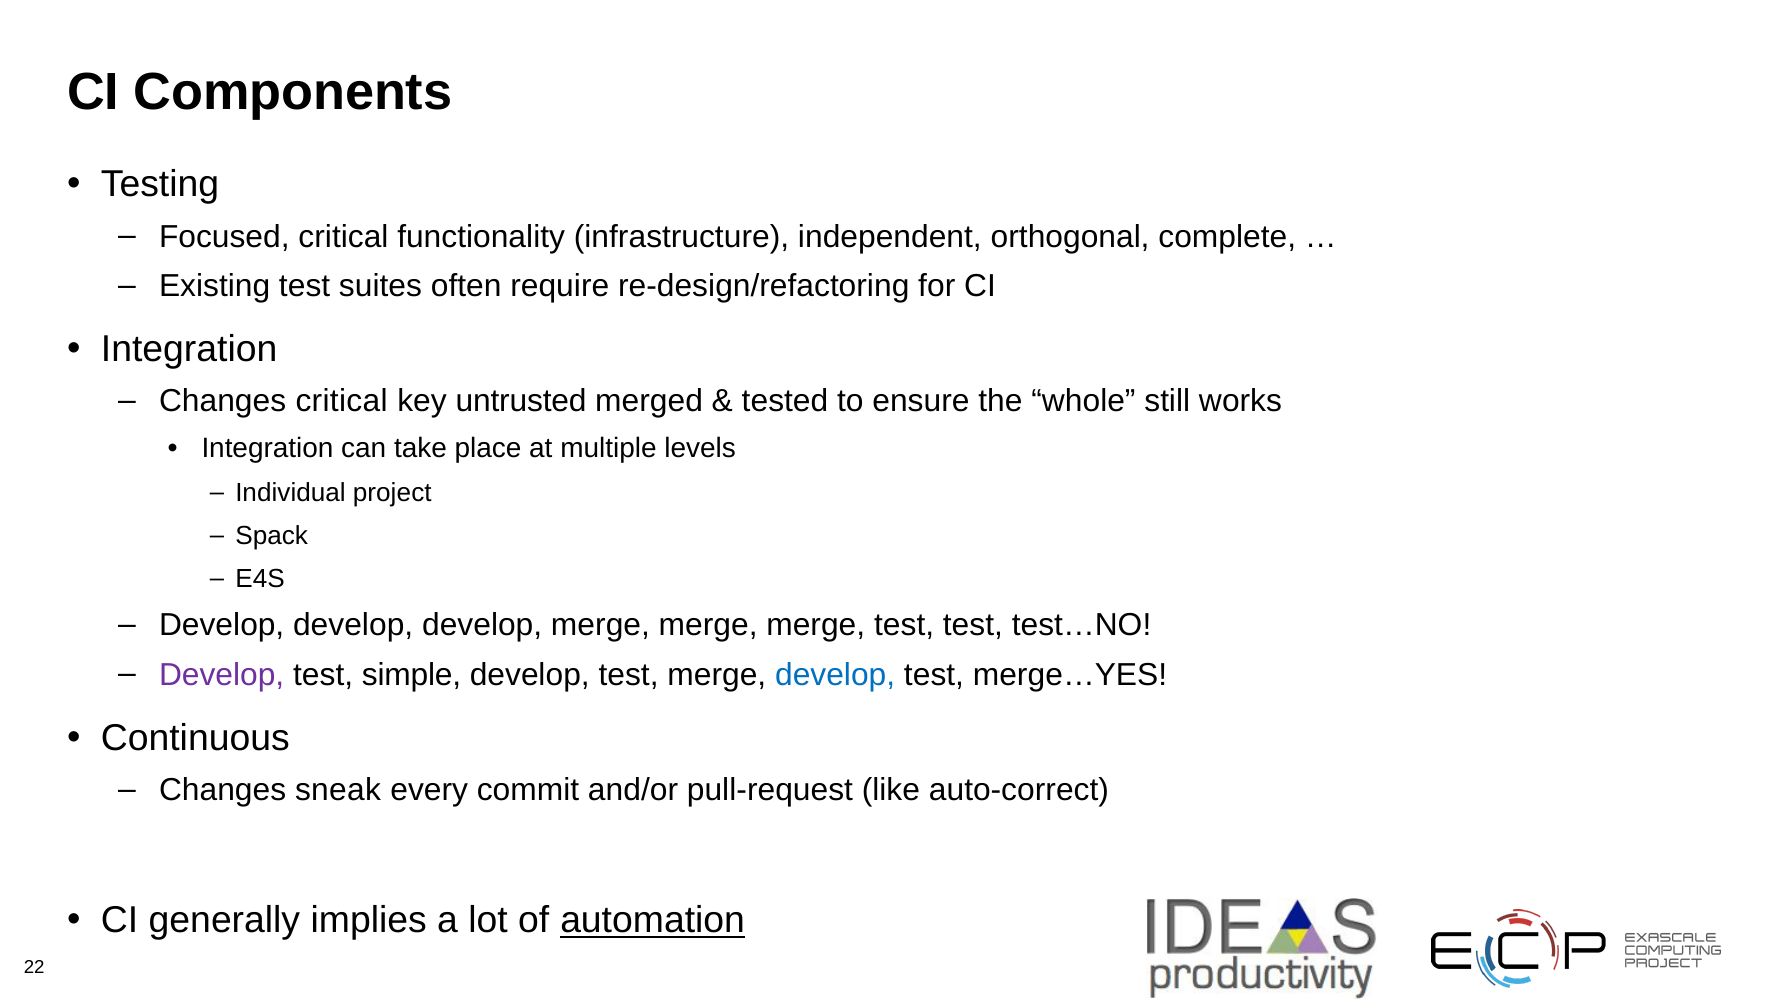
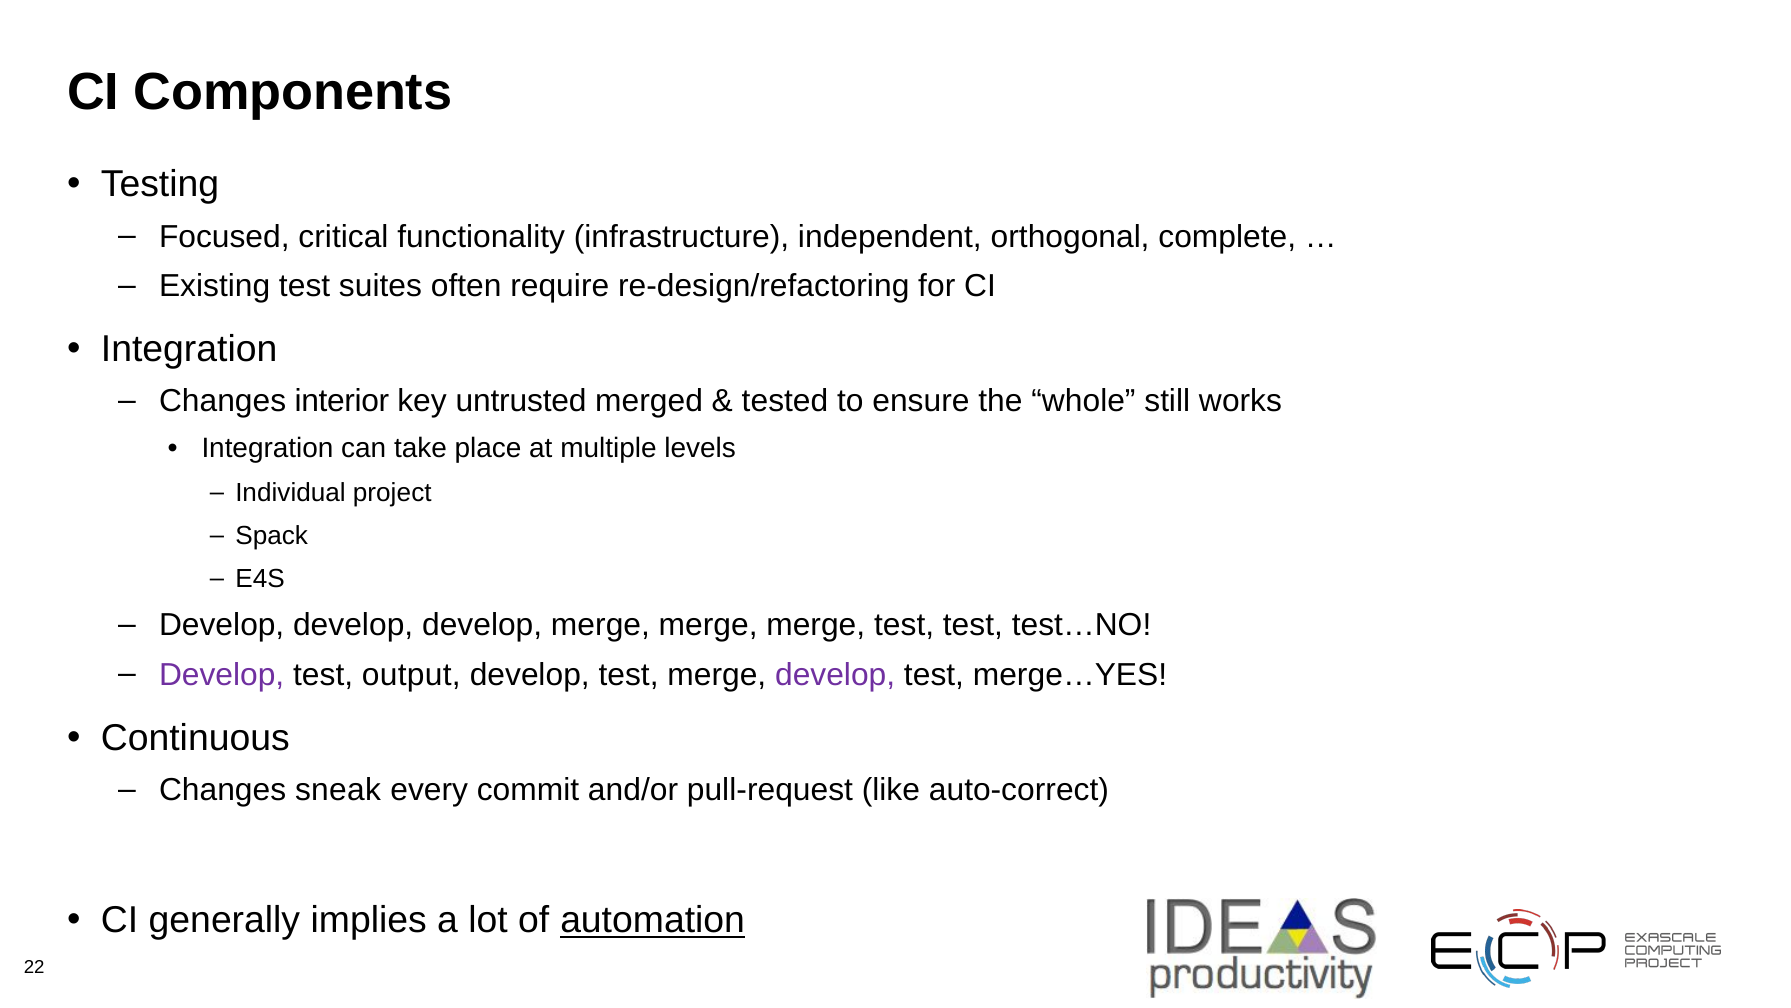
Changes critical: critical -> interior (342, 401)
simple: simple -> output (411, 674)
develop colour: blue -> purple (835, 674)
